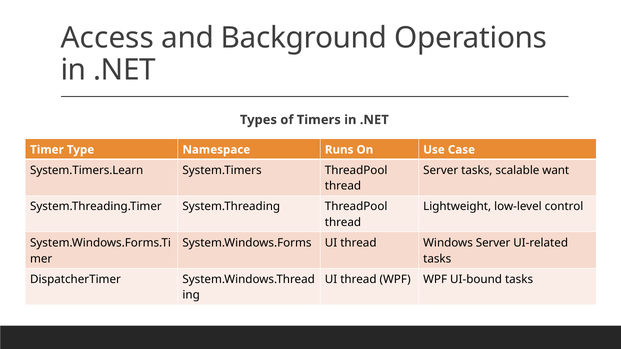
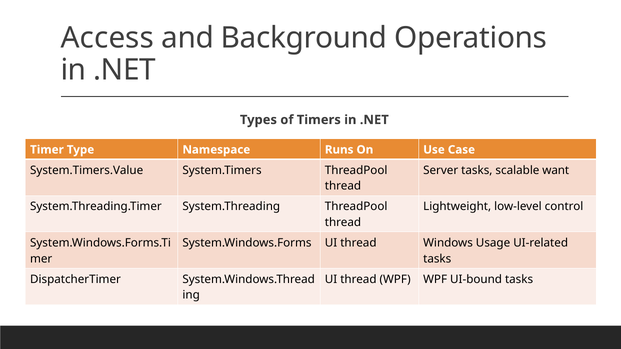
System.Timers.Learn: System.Timers.Learn -> System.Timers.Value (87, 170)
Windows Server: Server -> Usage (493, 243)
